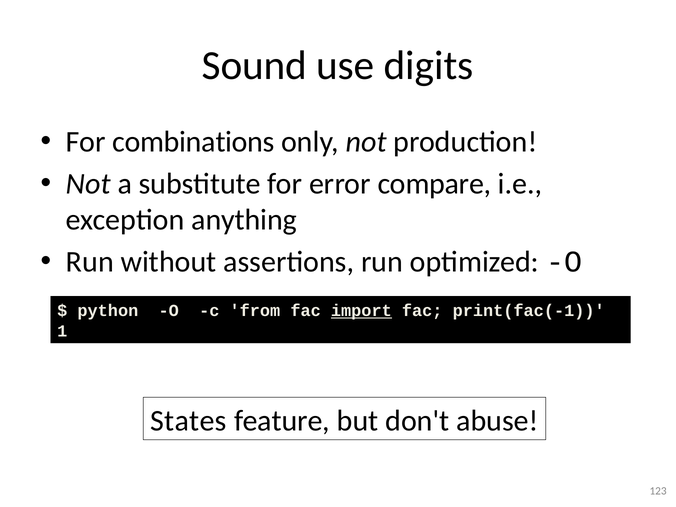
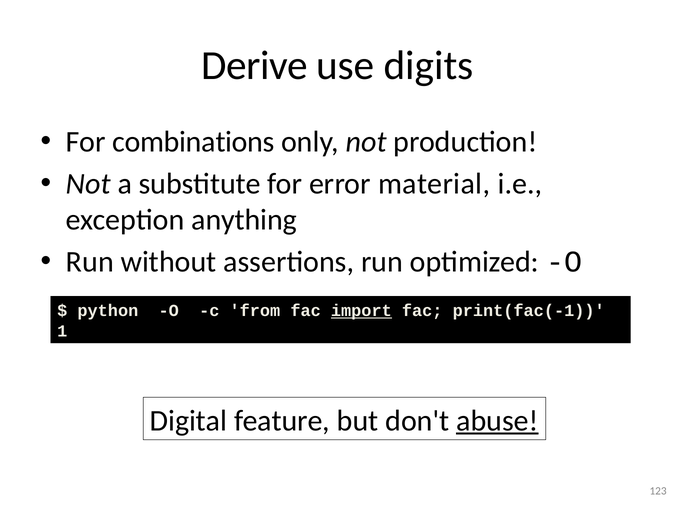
Sound: Sound -> Derive (255, 65)
compare: compare -> material (434, 184)
States: States -> Digital (188, 421)
abuse underline: none -> present (497, 421)
